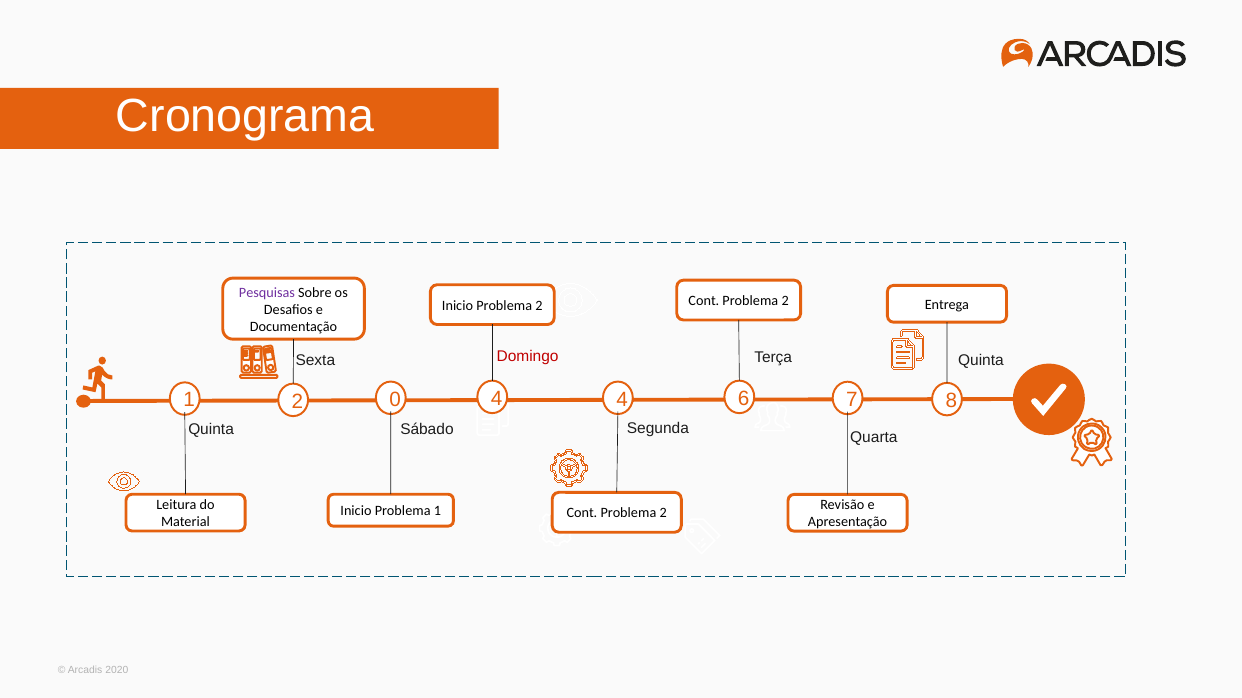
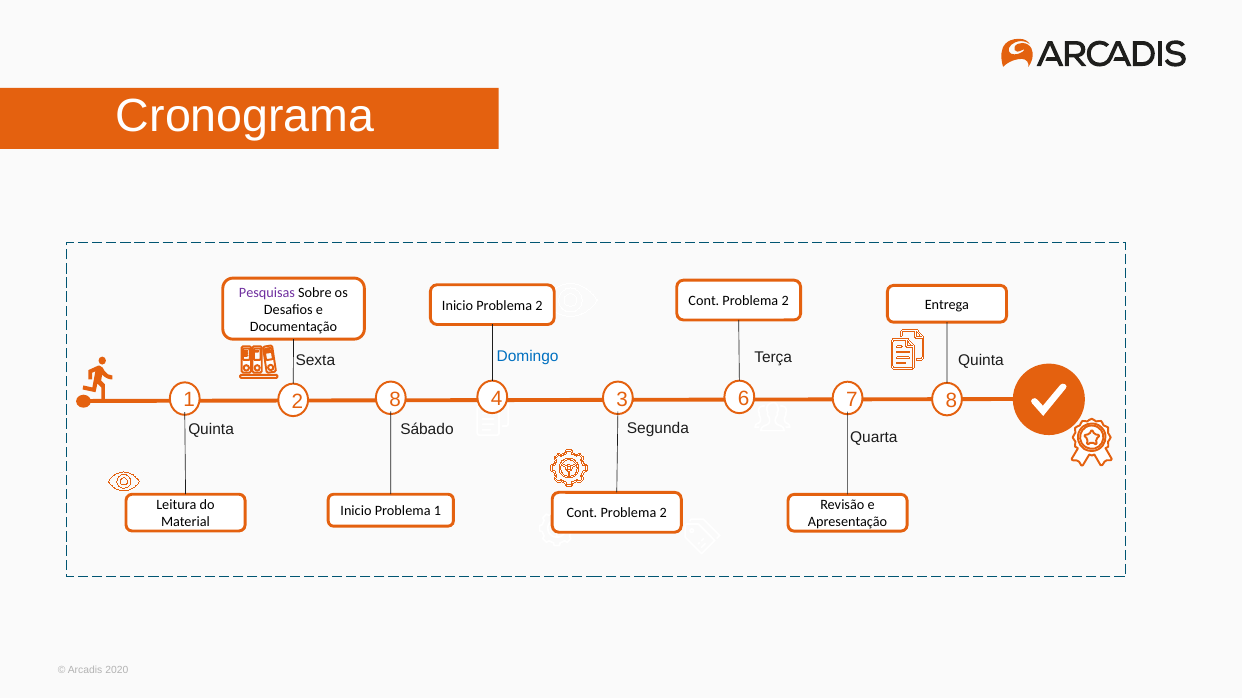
Domingo colour: red -> blue (528, 356)
2 0: 0 -> 8 (395, 400)
4 4: 4 -> 3 (622, 400)
